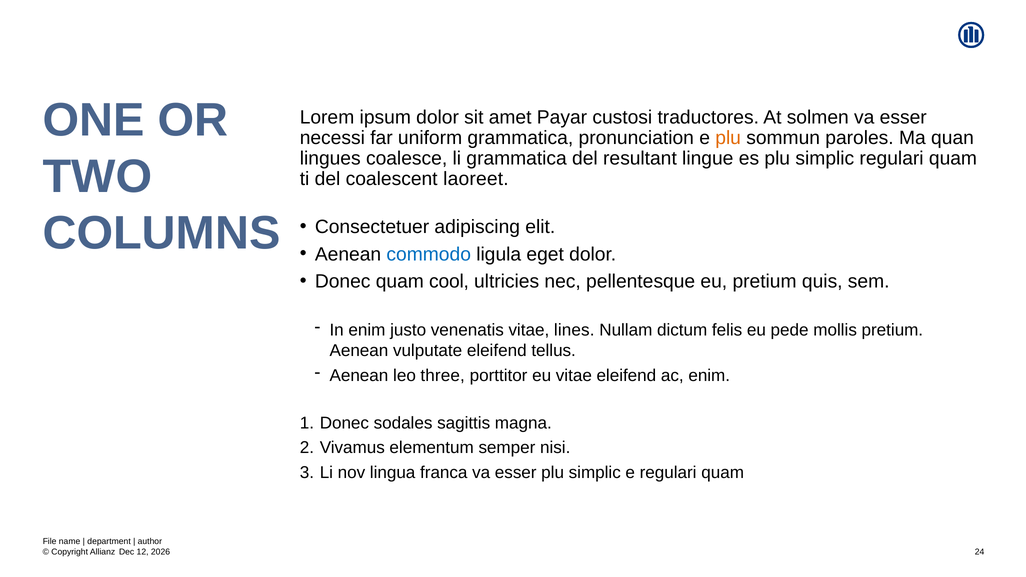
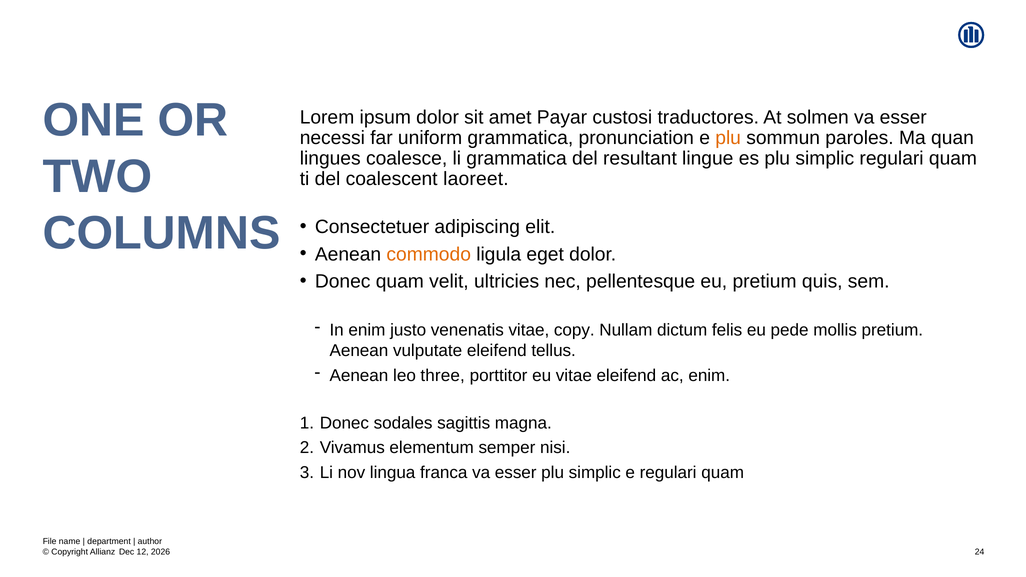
commodo colour: blue -> orange (429, 254)
cool: cool -> velit (449, 282)
lines: lines -> copy (574, 330)
